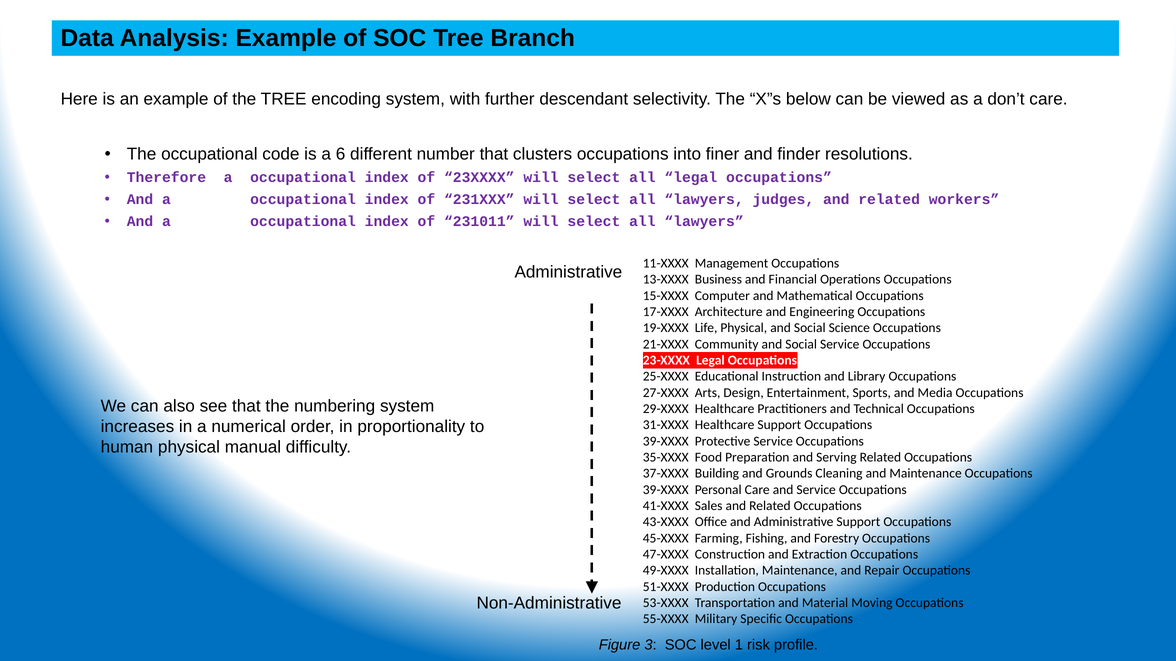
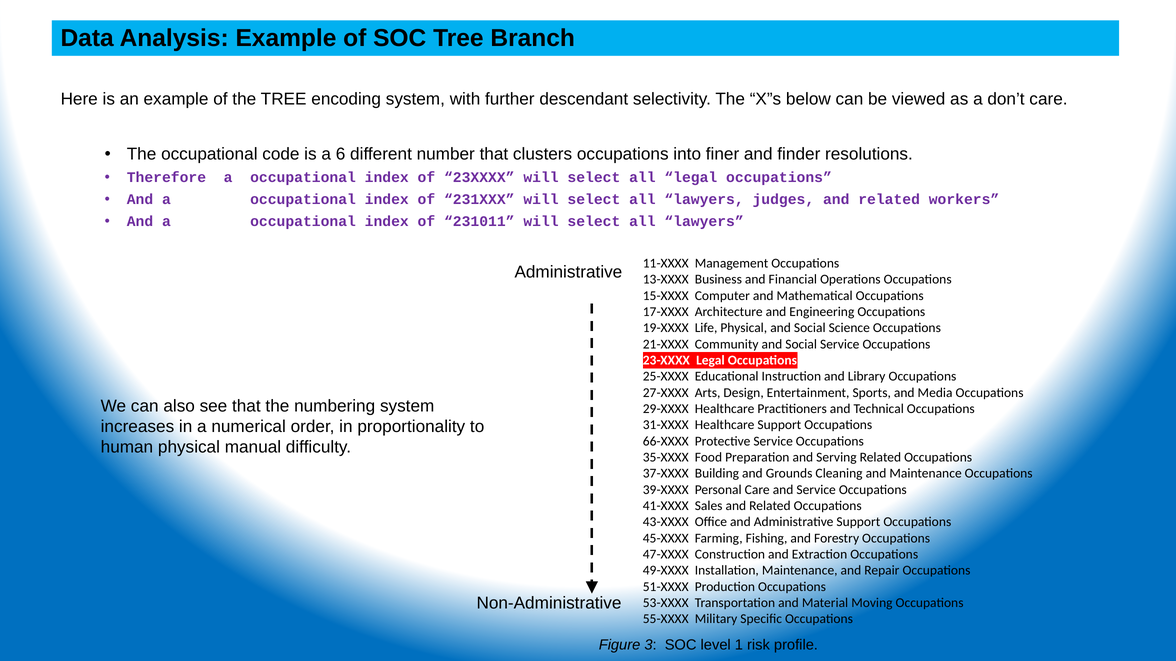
39-XXXX: 39-XXXX -> 66-XXXX (666, 442)
